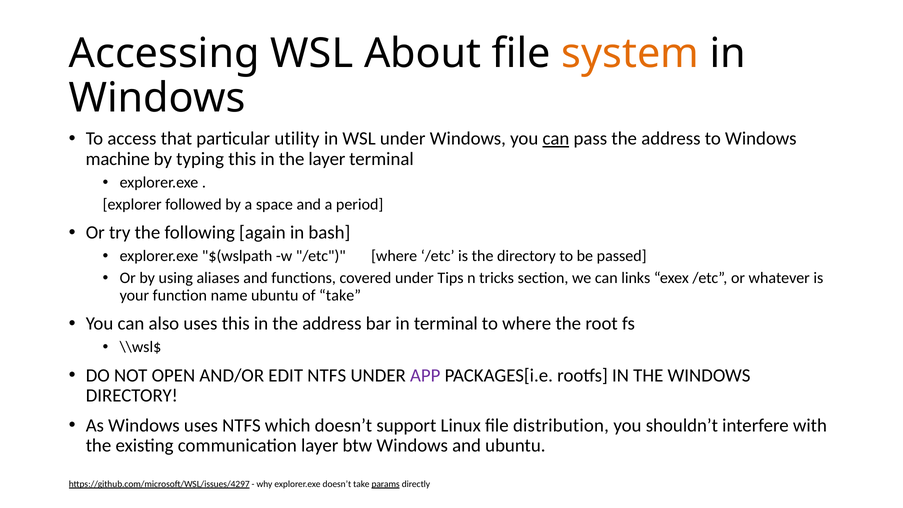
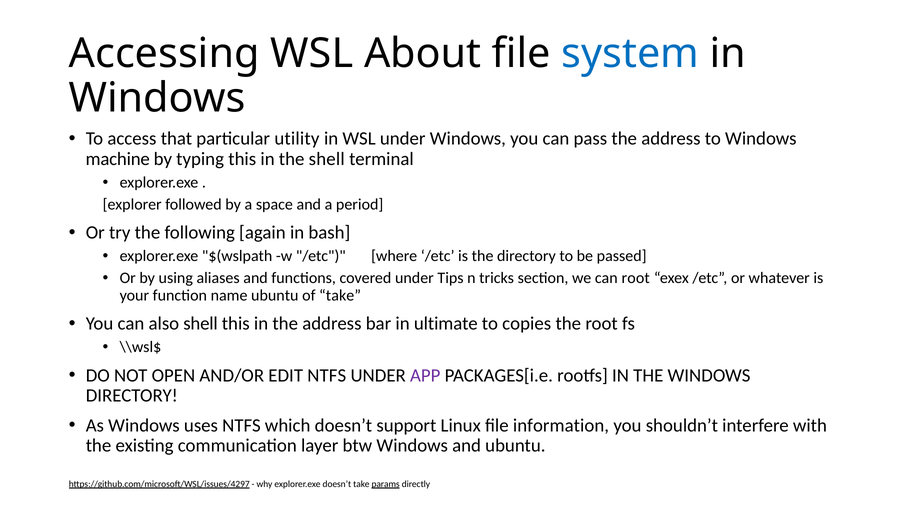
system colour: orange -> blue (630, 54)
can underline: present -> none (556, 139)
the layer: layer -> shell (327, 159)
can links: links -> root (636, 278)
also uses: uses -> shell (201, 324)
in terminal: terminal -> ultimate (446, 324)
to where: where -> copies (527, 324)
distribution: distribution -> information (561, 425)
